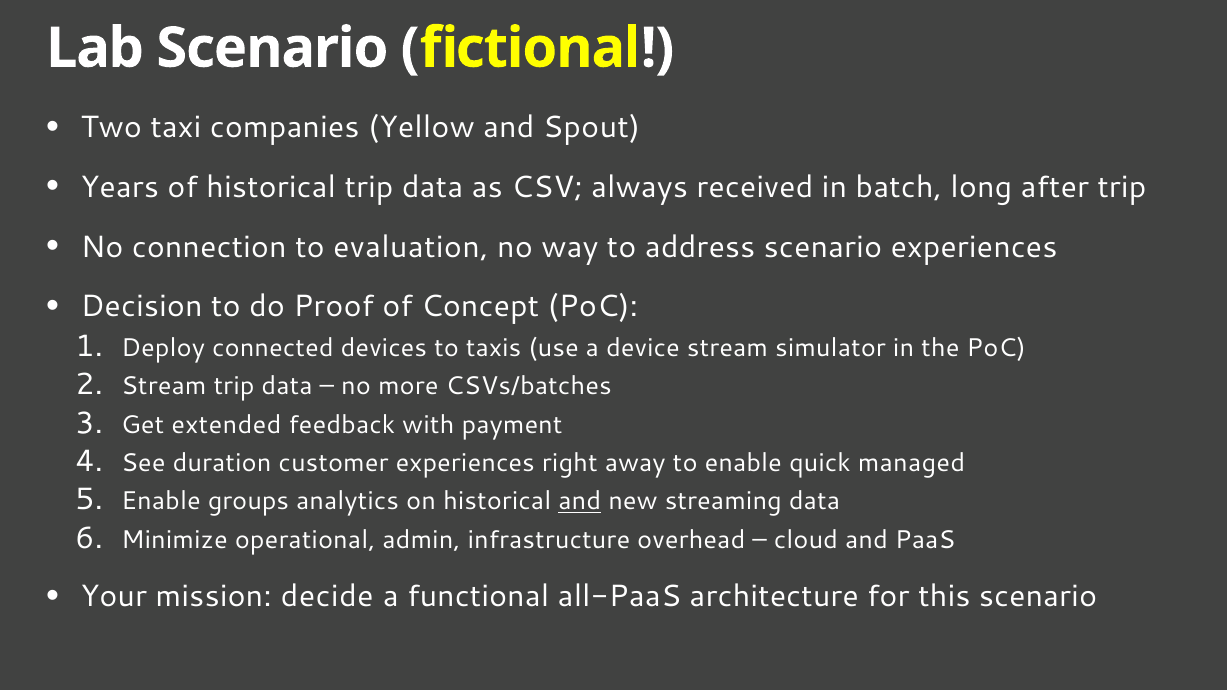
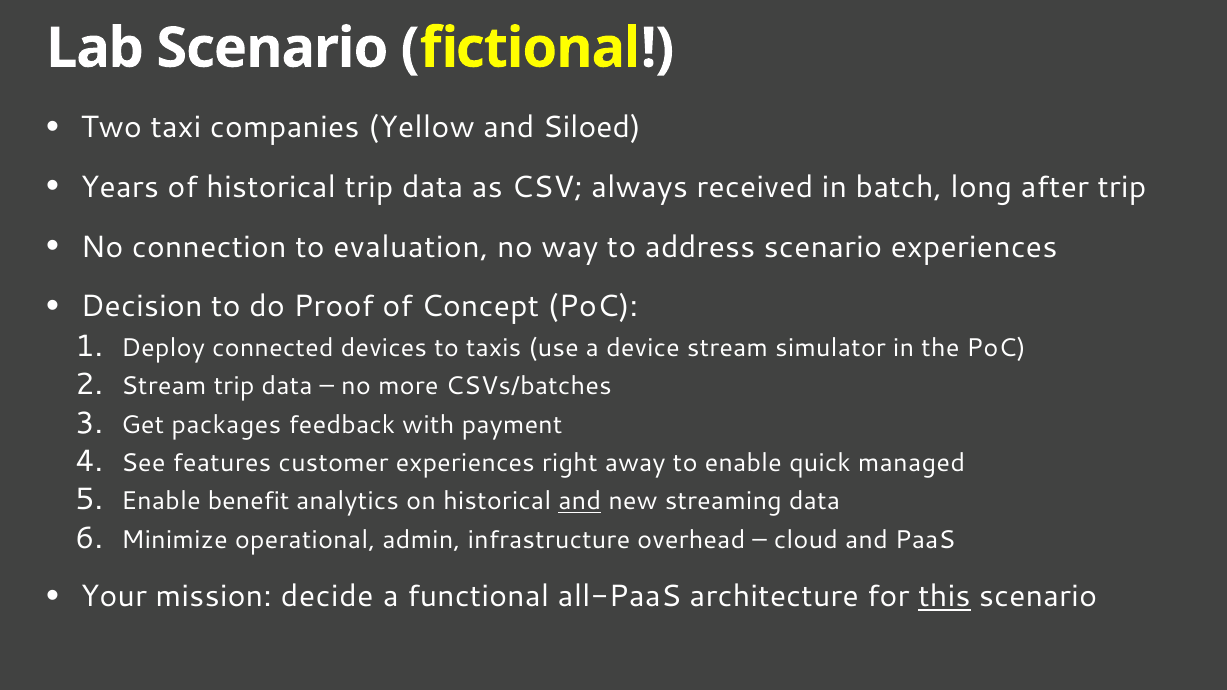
Spout: Spout -> Siloed (592, 127)
extended: extended -> packages (226, 425)
duration: duration -> features (222, 463)
groups: groups -> benefit (249, 501)
this underline: none -> present (944, 597)
